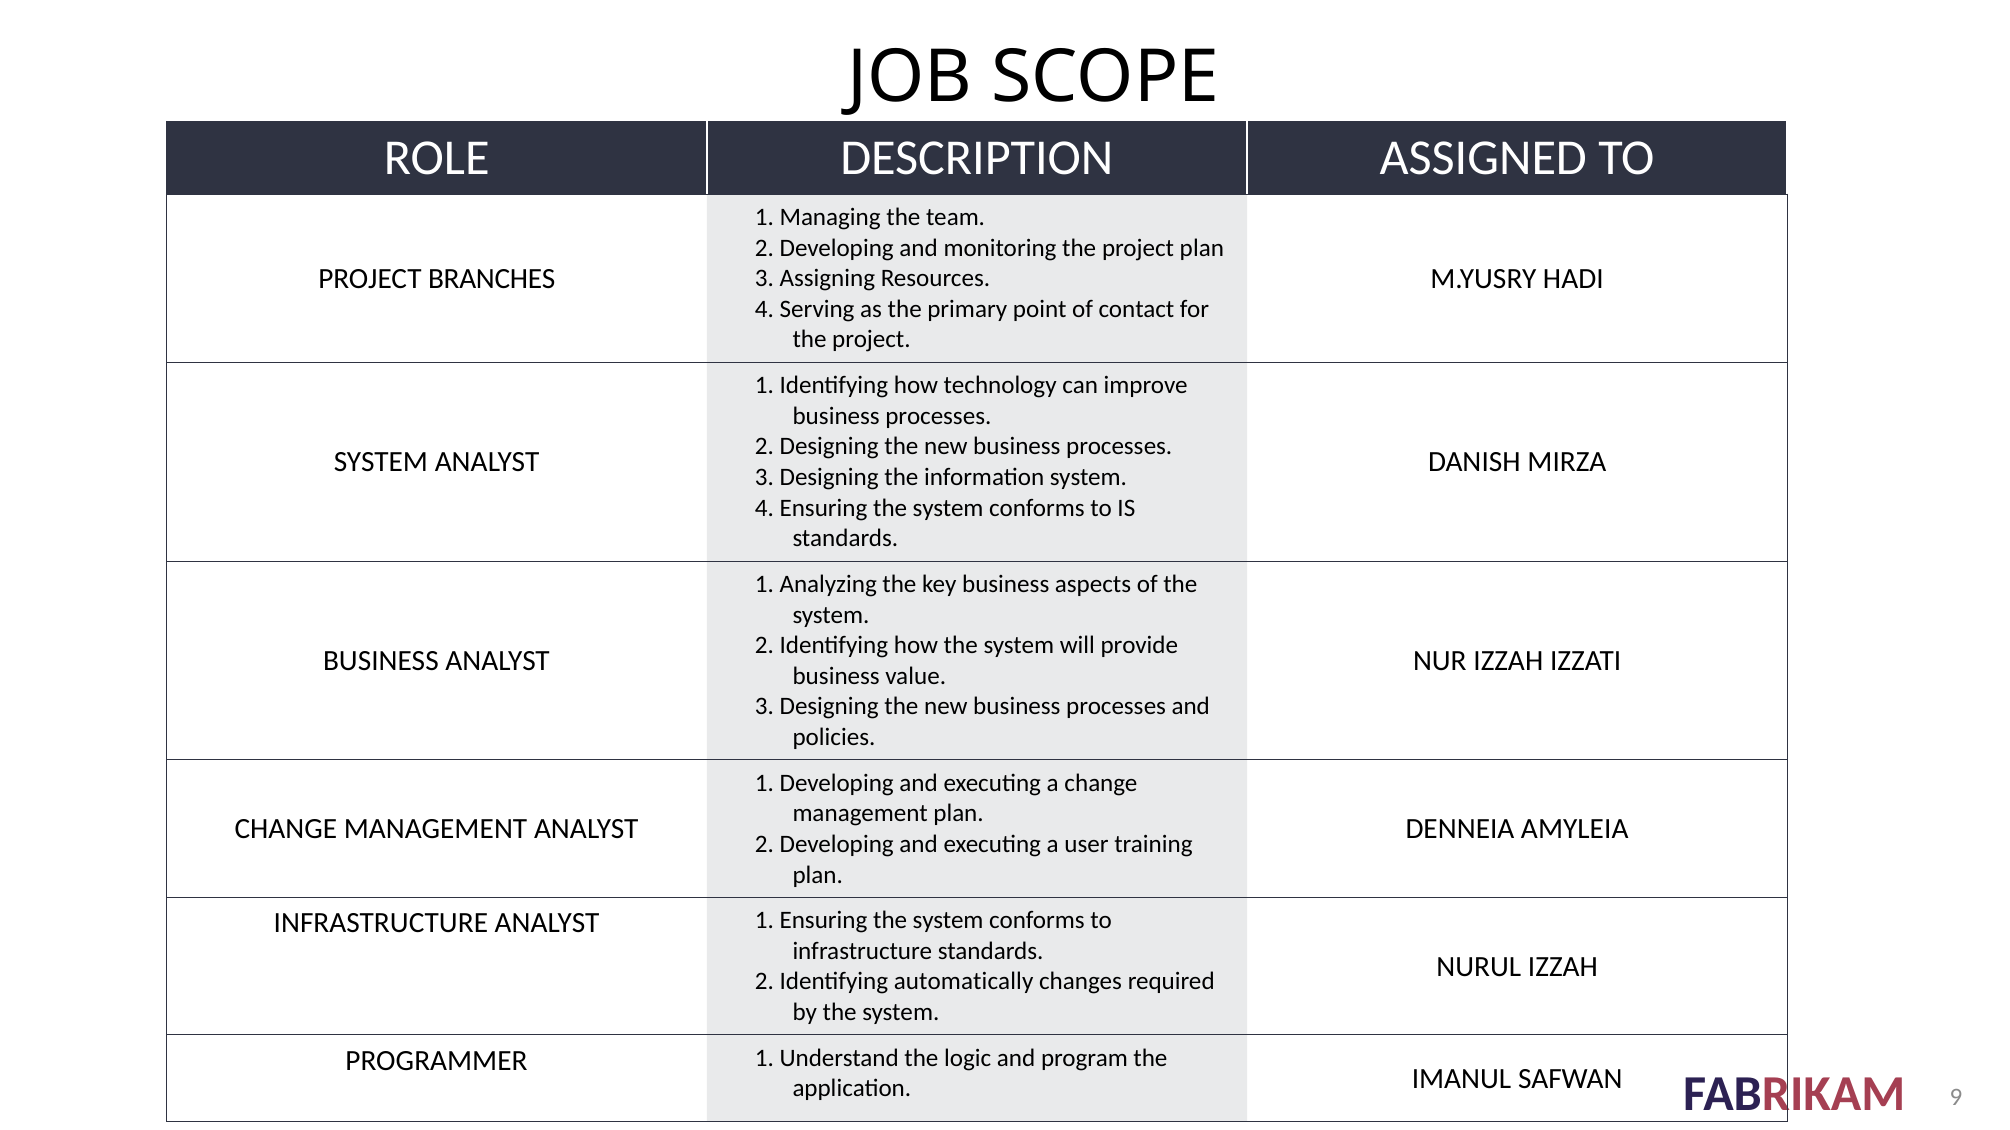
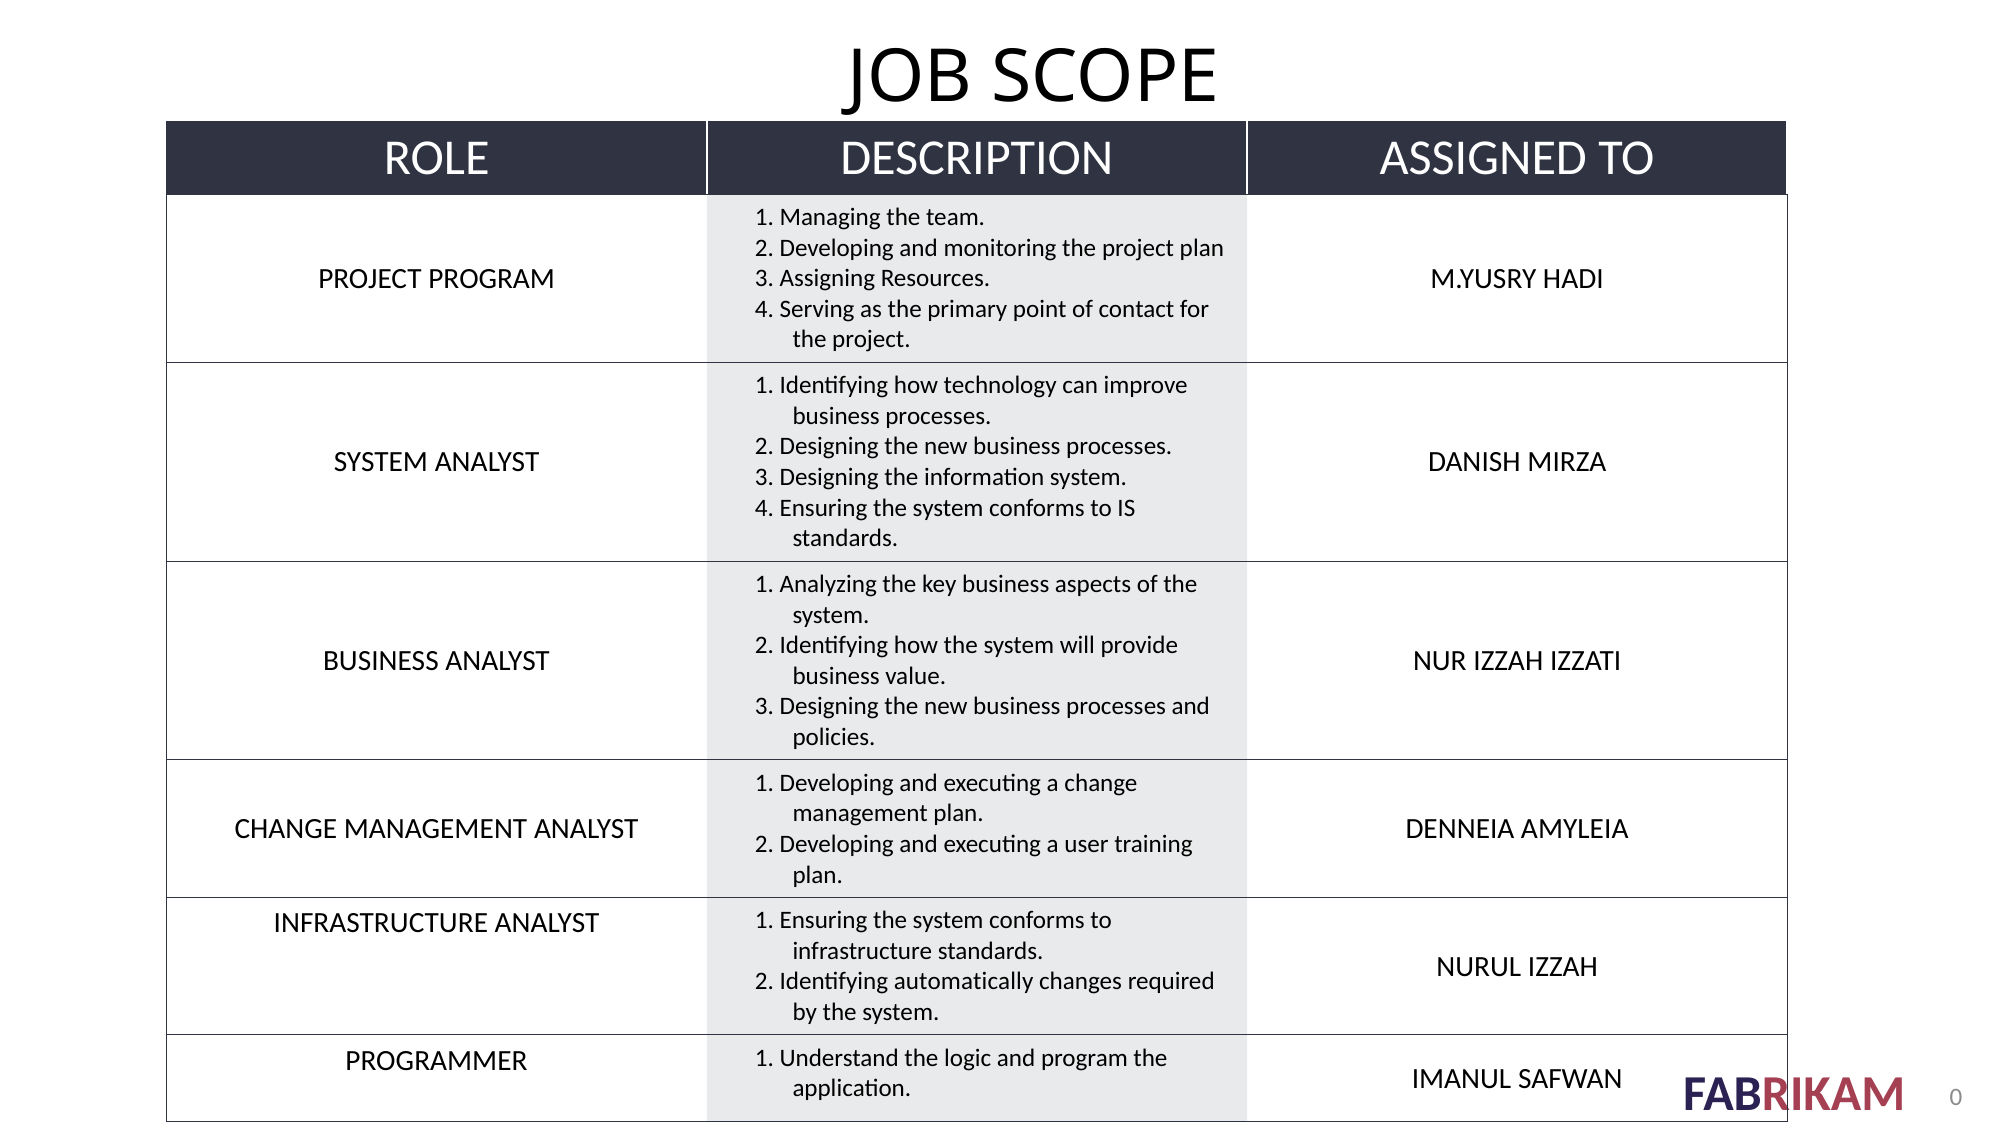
PROJECT BRANCHES: BRANCHES -> PROGRAM (492, 279)
9: 9 -> 0 (1956, 1098)
